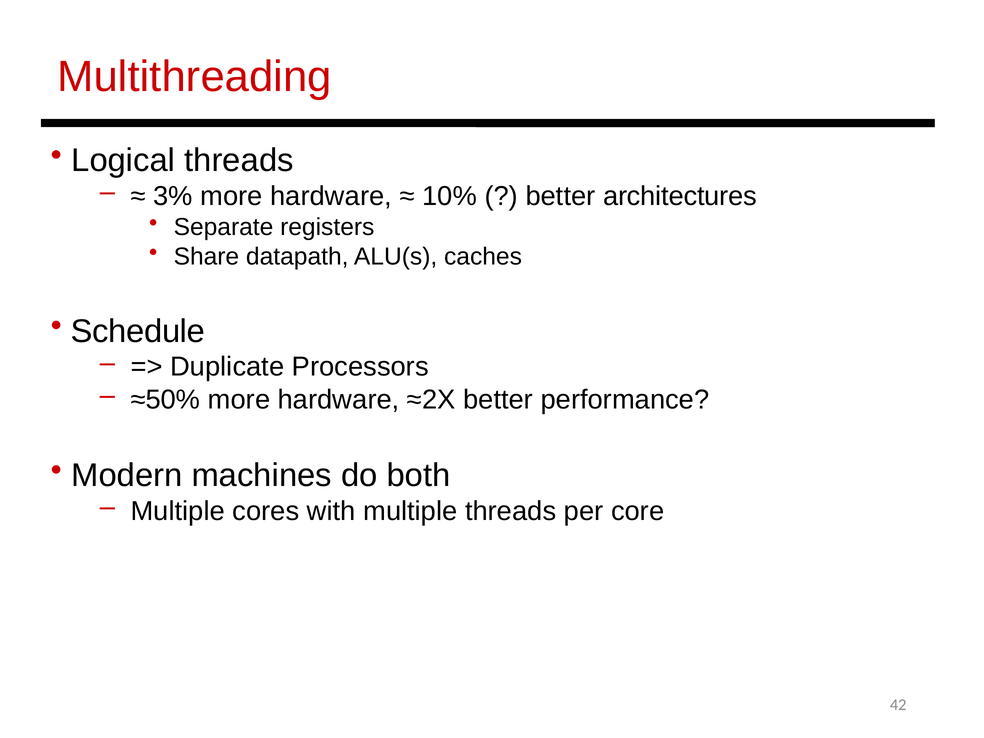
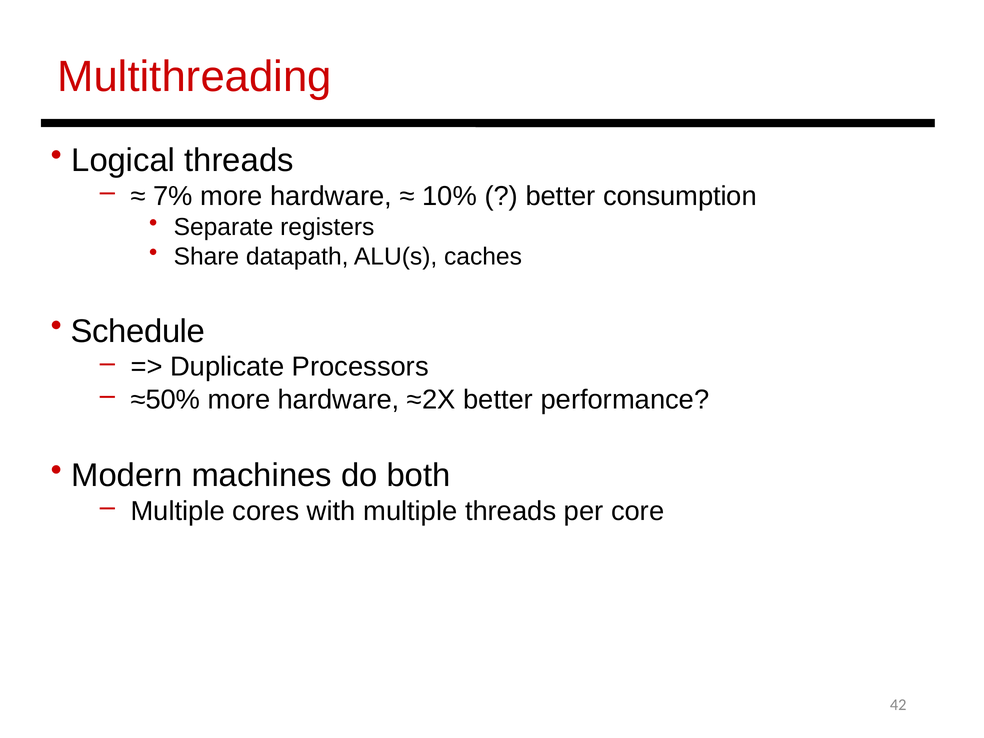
3%: 3% -> 7% (173, 196)
architectures: architectures -> consumption (680, 196)
